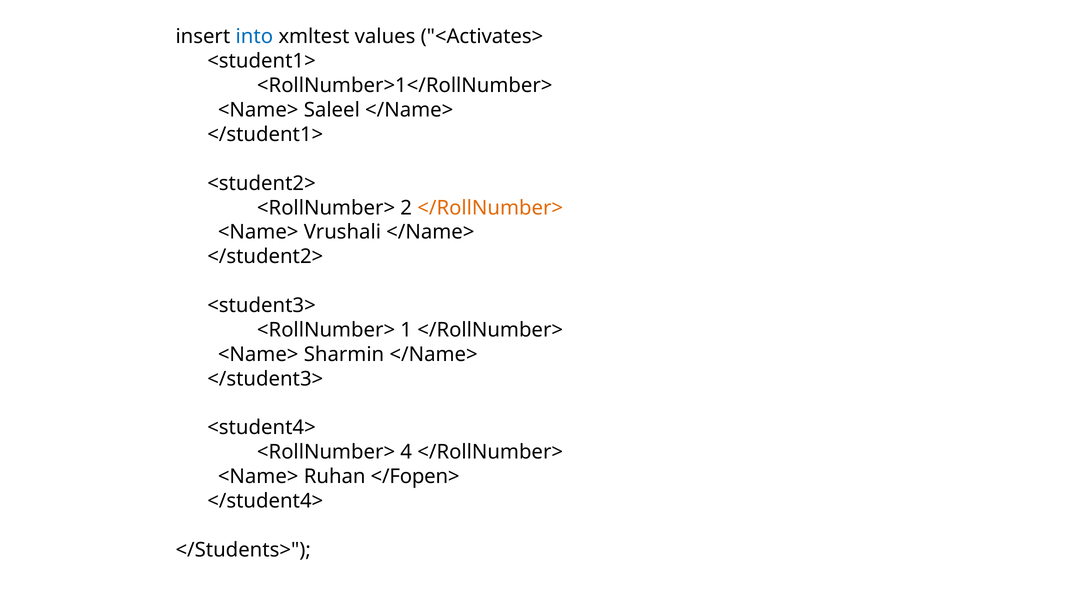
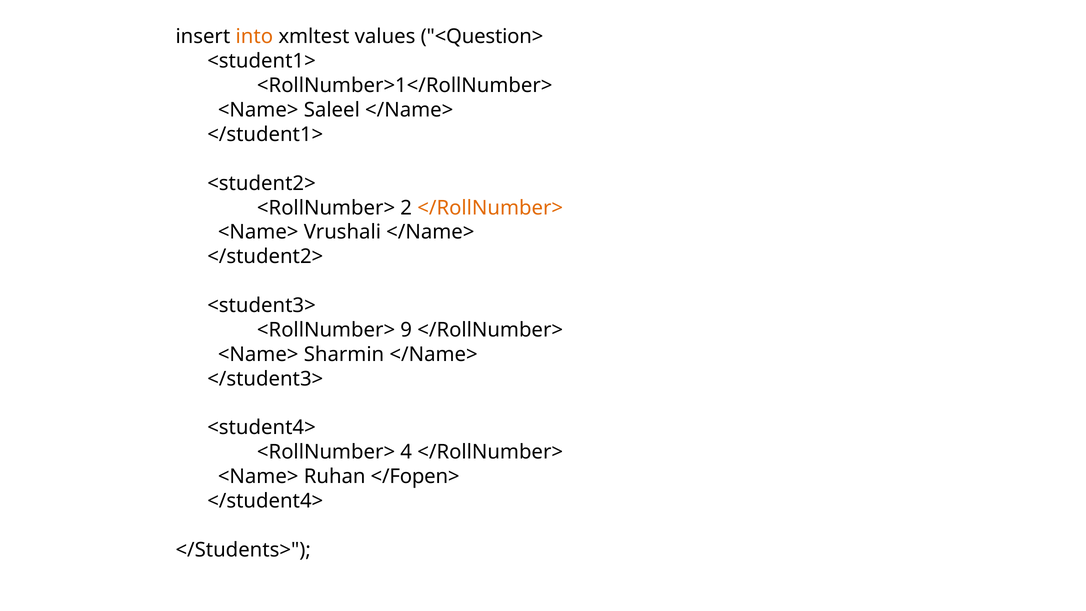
into colour: blue -> orange (254, 37)
<Activates>: <Activates> -> <Question> (482, 37)
1: 1 -> 9 (406, 330)
